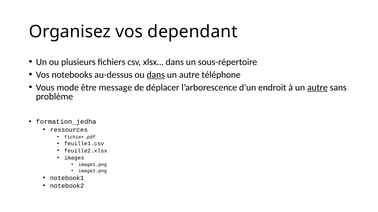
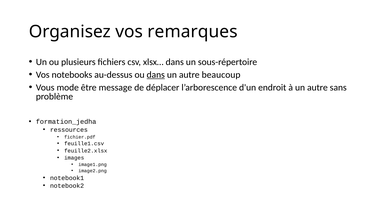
dependant: dependant -> remarques (193, 32)
téléphone: téléphone -> beaucoup (221, 75)
autre underline: present -> none (317, 88)
